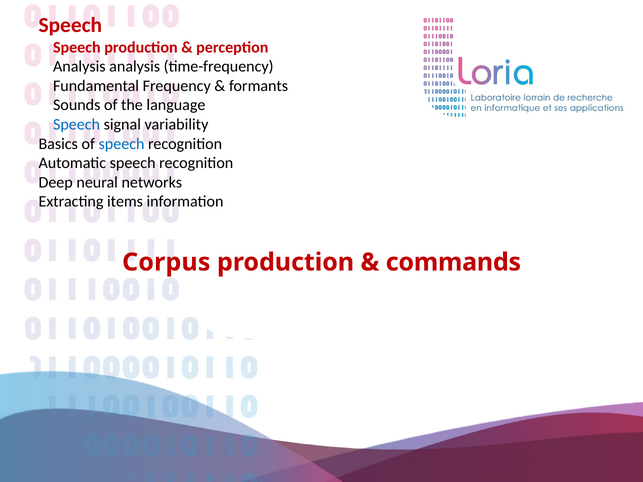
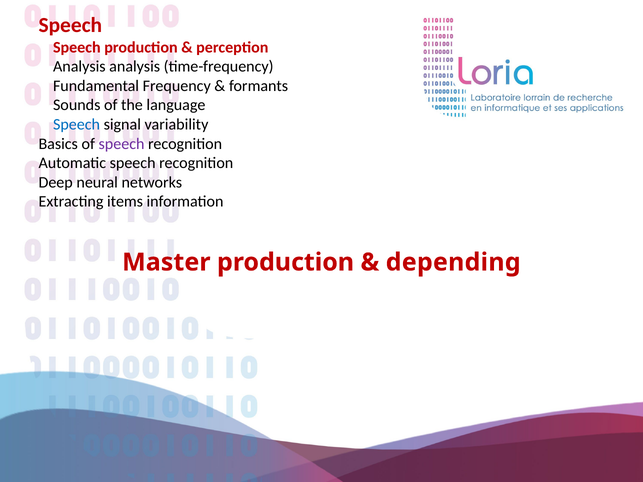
speech colour: blue -> purple (122, 144)
Corpus: Corpus -> Master (166, 262)
commands: commands -> depending (453, 262)
